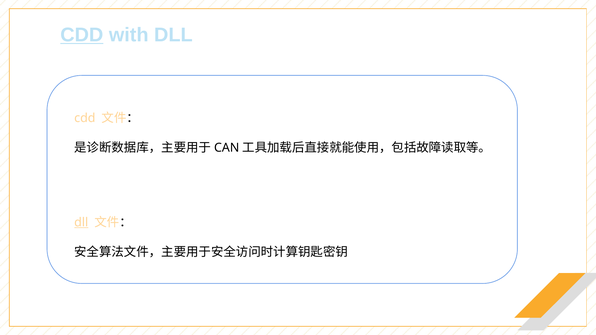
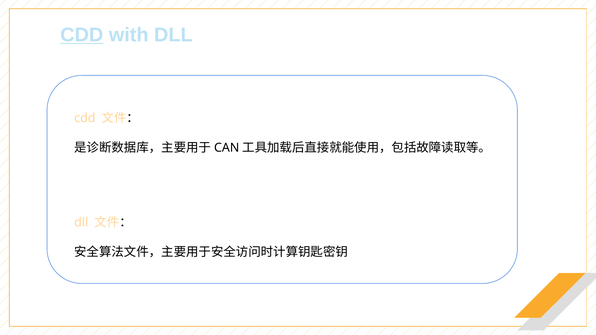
dll underline: present -> none (81, 222)
